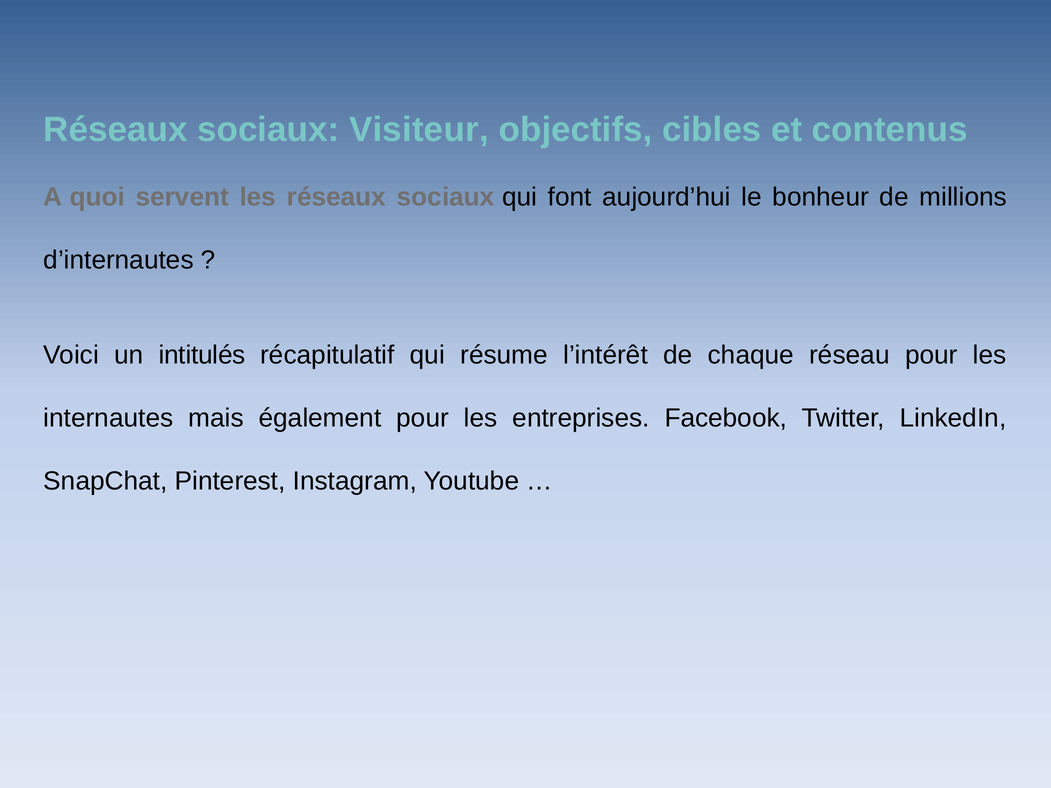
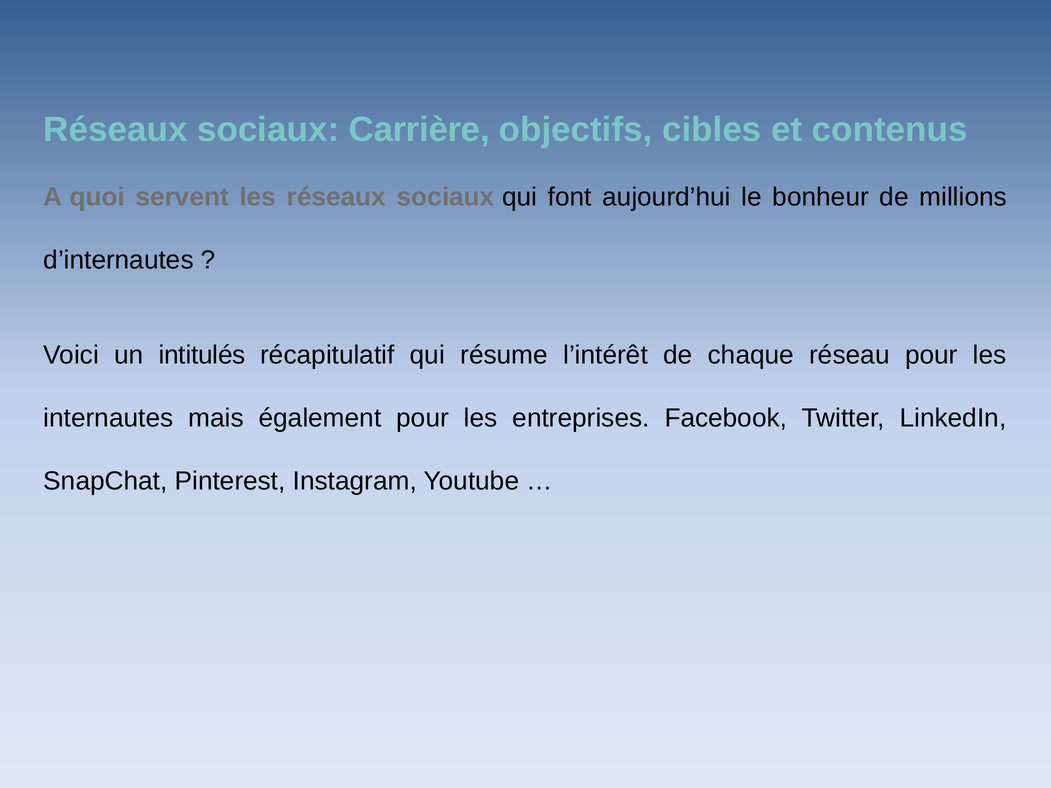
Visiteur: Visiteur -> Carrière (419, 130)
